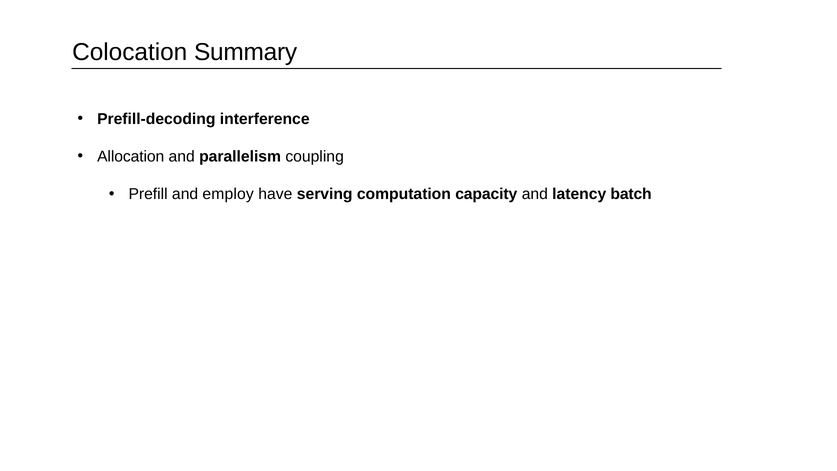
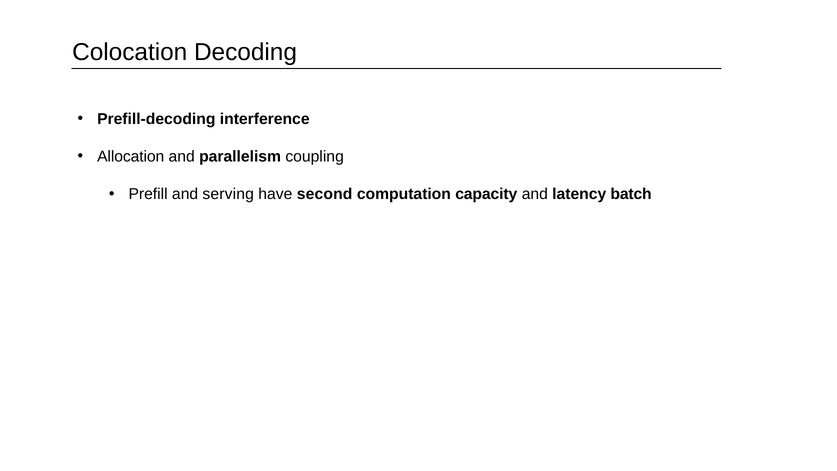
Summary: Summary -> Decoding (245, 52)
employ: employ -> serving (228, 194)
serving: serving -> second (325, 194)
